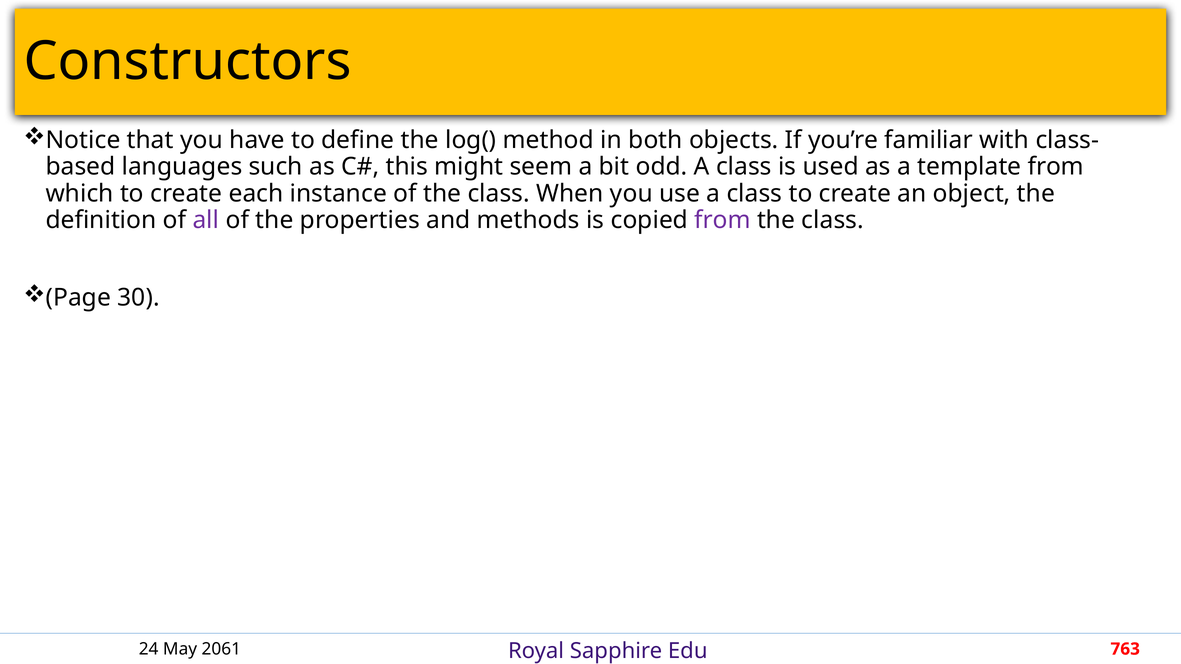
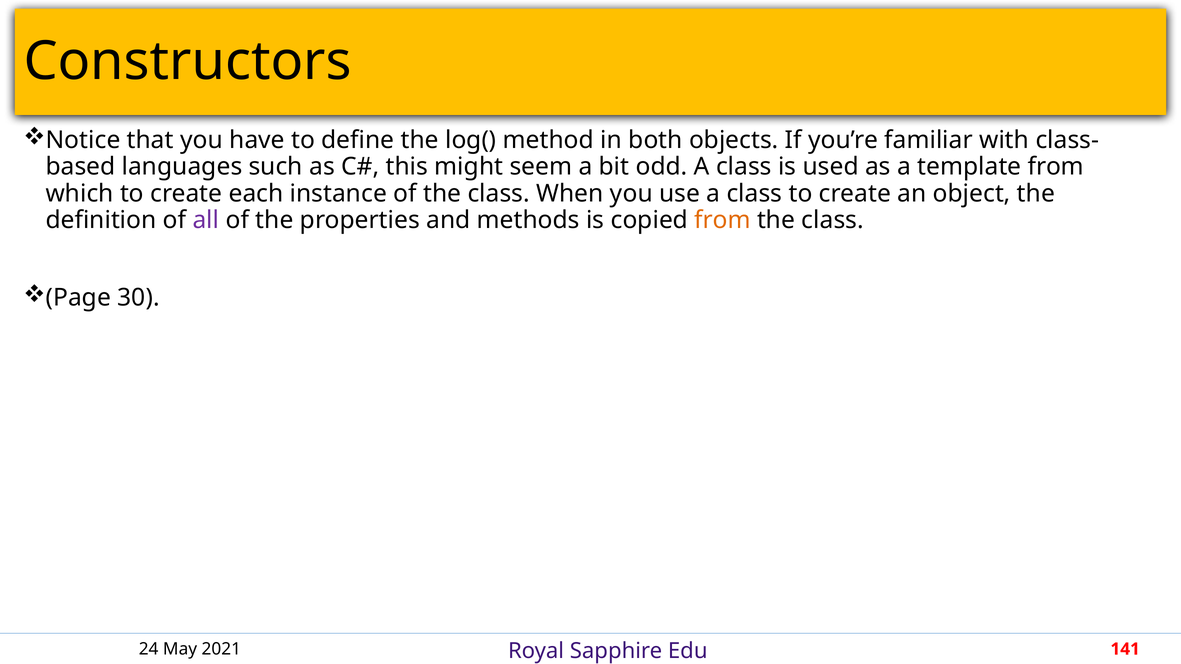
from colour: purple -> orange (723, 220)
2061: 2061 -> 2021 (221, 649)
763: 763 -> 141 (1125, 649)
